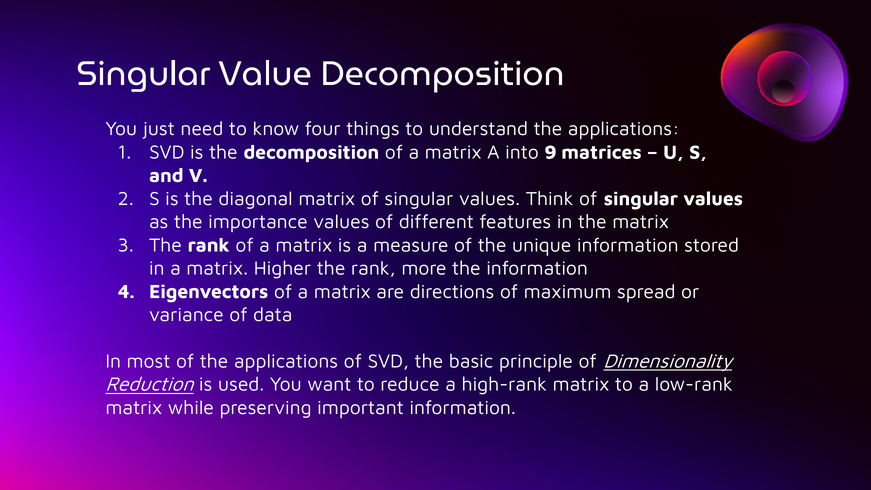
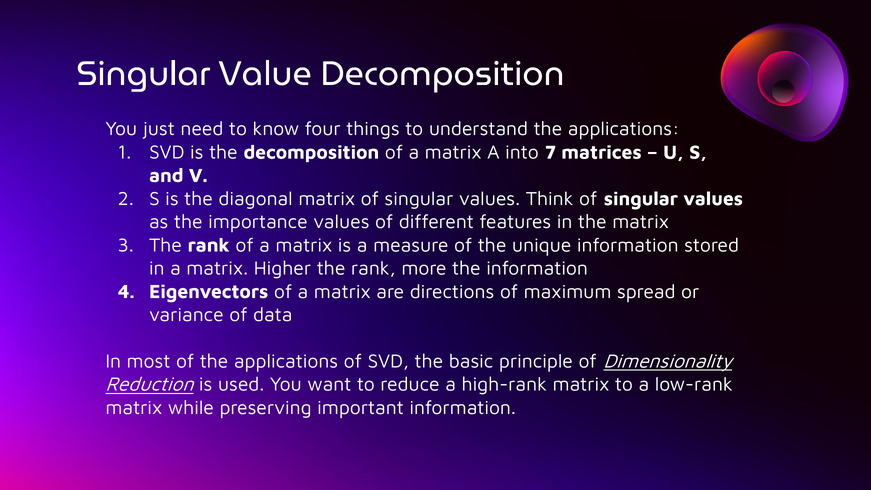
9: 9 -> 7 (550, 152)
